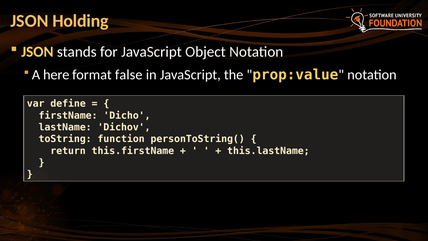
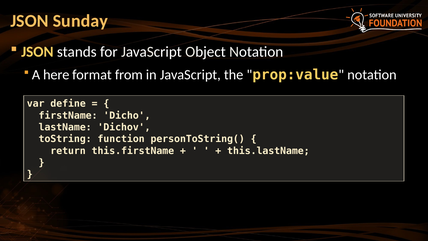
Holding: Holding -> Sunday (80, 21)
false: false -> from (129, 75)
